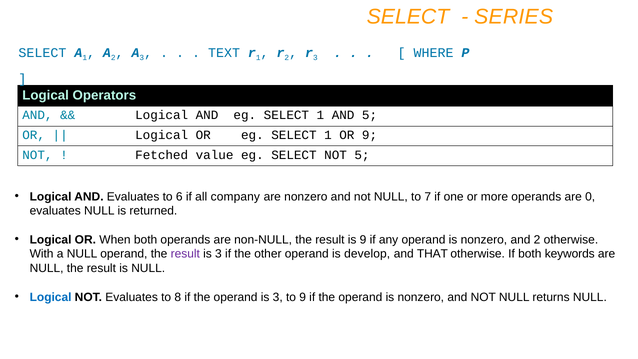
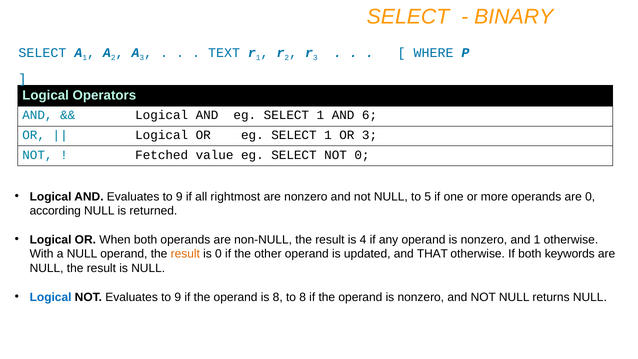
SERIES: SERIES -> BINARY (514, 17)
AND 5: 5 -> 6 (370, 115)
OR 9: 9 -> 3 (370, 135)
NOT 5: 5 -> 0 (362, 155)
AND Evaluates to 6: 6 -> 9 (179, 196)
company: company -> rightmost (235, 196)
7: 7 -> 5 (428, 196)
evaluates: evaluates -> according (55, 211)
is 9: 9 -> 4 (363, 240)
and 2: 2 -> 1 (537, 240)
result colour: purple -> orange (185, 254)
3: 3 -> 0 (218, 254)
develop: develop -> updated (367, 254)
NOT Evaluates to 8: 8 -> 9 (178, 297)
operand is 3: 3 -> 8 (278, 297)
to 9: 9 -> 8 (303, 297)
